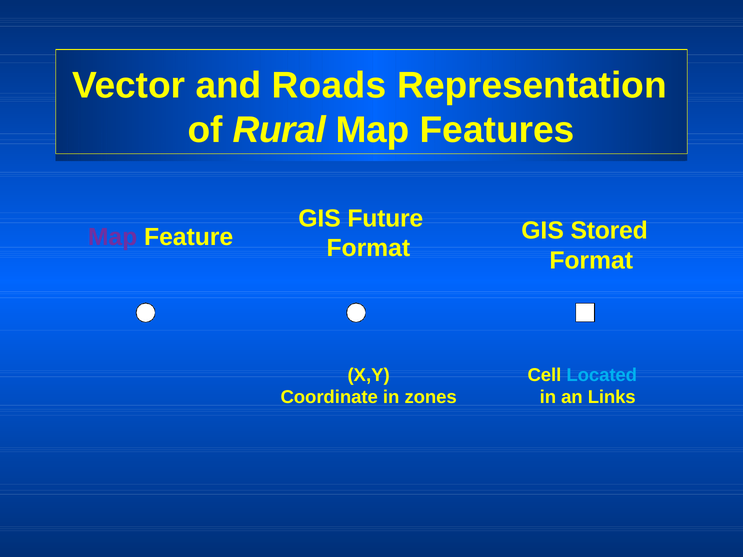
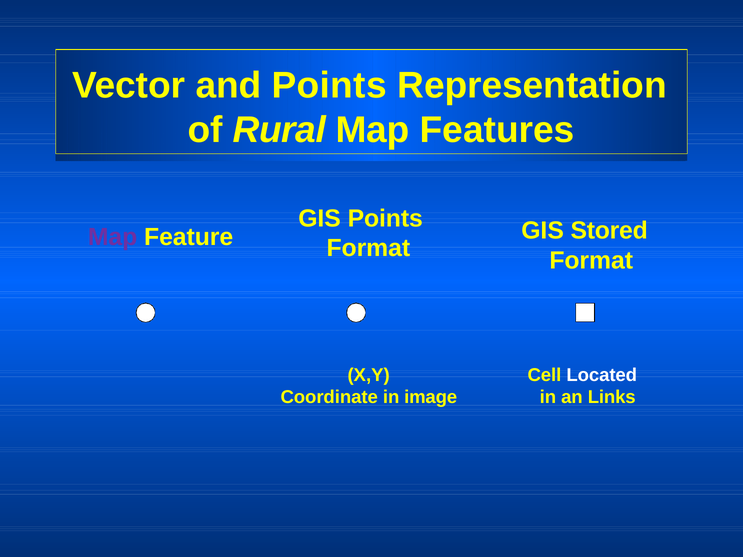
and Roads: Roads -> Points (329, 86)
GIS Future: Future -> Points (385, 218)
Located colour: light blue -> white (602, 375)
zones: zones -> image (431, 398)
